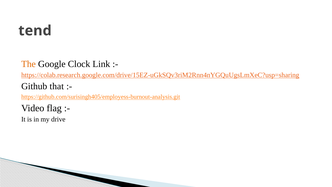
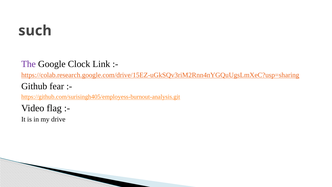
tend: tend -> such (35, 31)
The colour: orange -> purple (29, 64)
that: that -> fear (57, 86)
